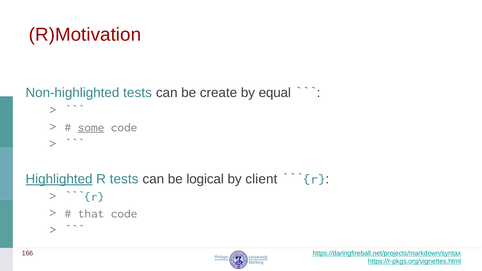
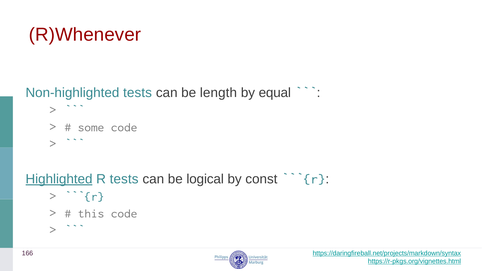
R)Motivation: R)Motivation -> R)Whenever (85, 35)
create: create -> length (218, 93)
some underline: present -> none (91, 127)
client: client -> const (261, 179)
that: that -> this (91, 214)
